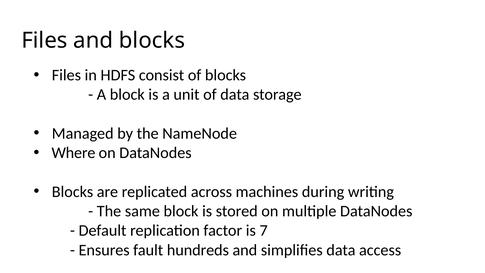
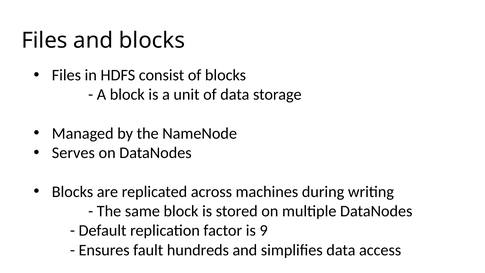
Where: Where -> Serves (73, 153)
7: 7 -> 9 (264, 230)
